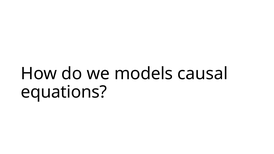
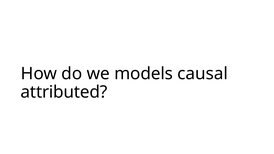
equations: equations -> attributed (64, 92)
